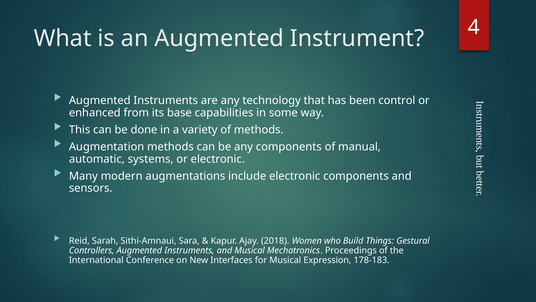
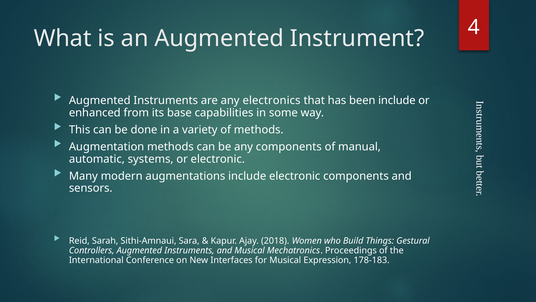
technology: technology -> electronics (272, 100)
been control: control -> include (397, 100)
